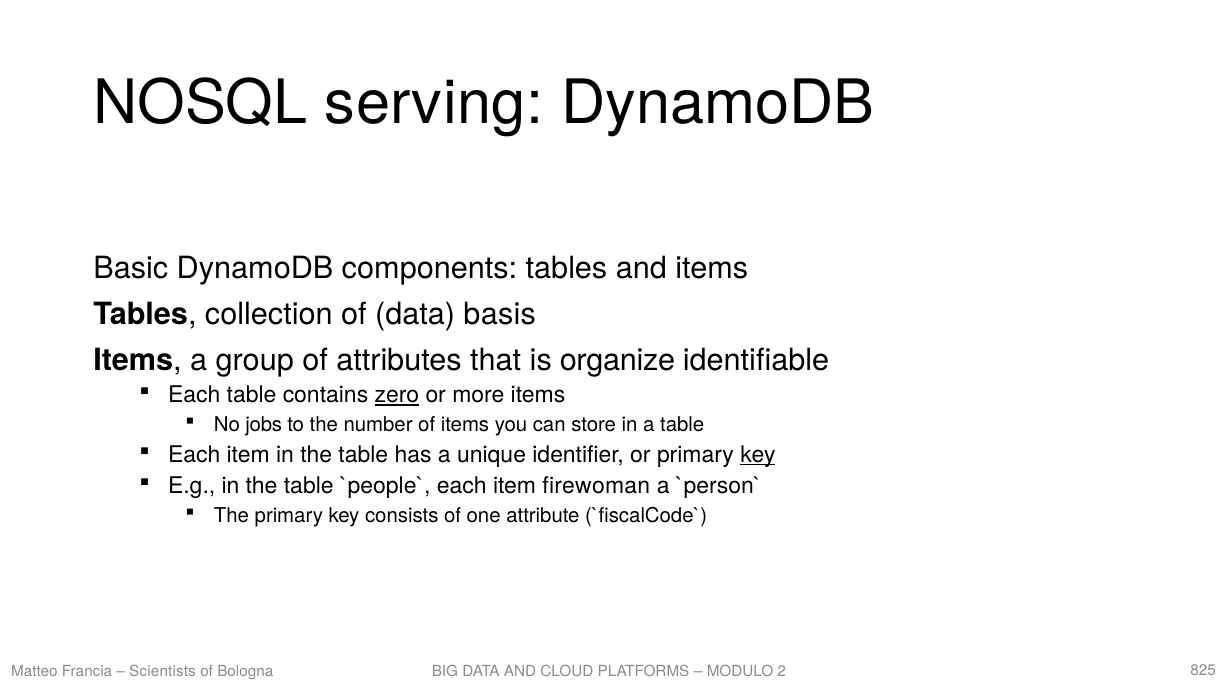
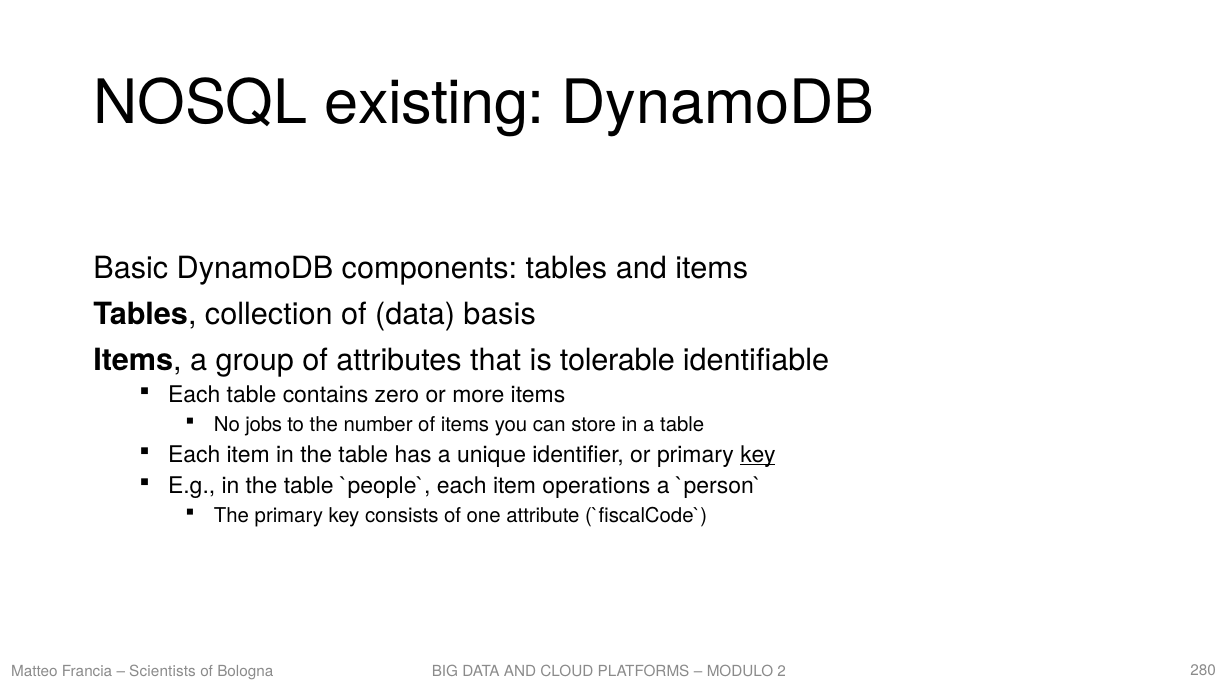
serving: serving -> existing (435, 103)
organize: organize -> tolerable (617, 360)
zero underline: present -> none (397, 395)
firewoman: firewoman -> operations (596, 486)
825: 825 -> 280 (1203, 670)
